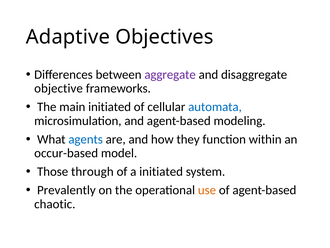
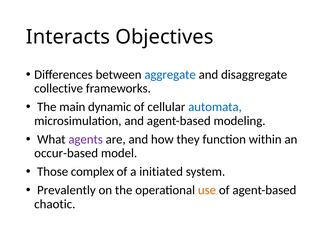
Adaptive: Adaptive -> Interacts (68, 37)
aggregate colour: purple -> blue (170, 74)
objective: objective -> collective (59, 88)
main initiated: initiated -> dynamic (110, 107)
agents colour: blue -> purple (86, 139)
through: through -> complex (92, 171)
